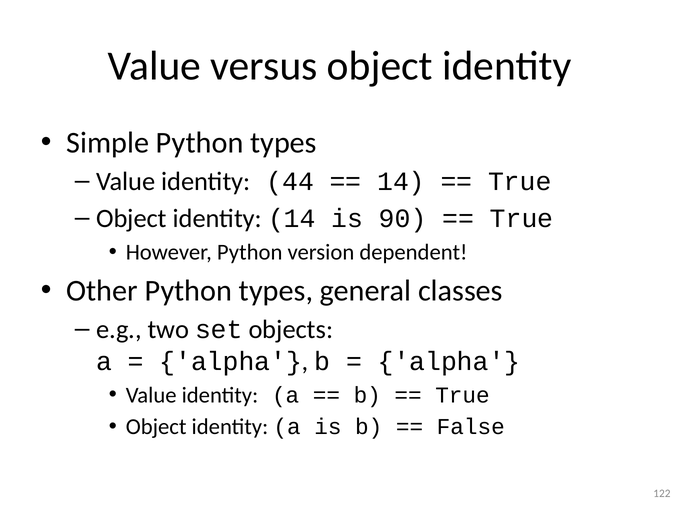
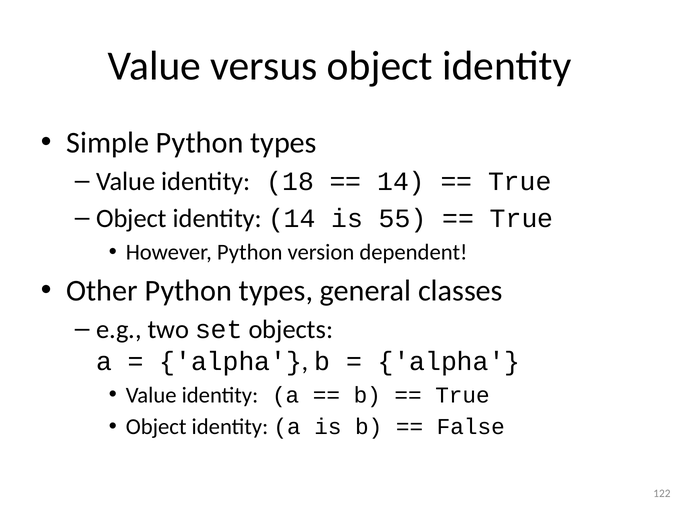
44: 44 -> 18 (290, 182)
90: 90 -> 55 (403, 219)
